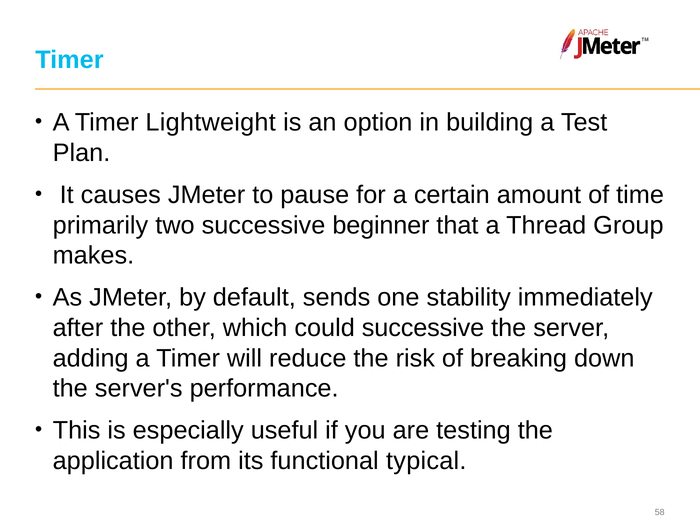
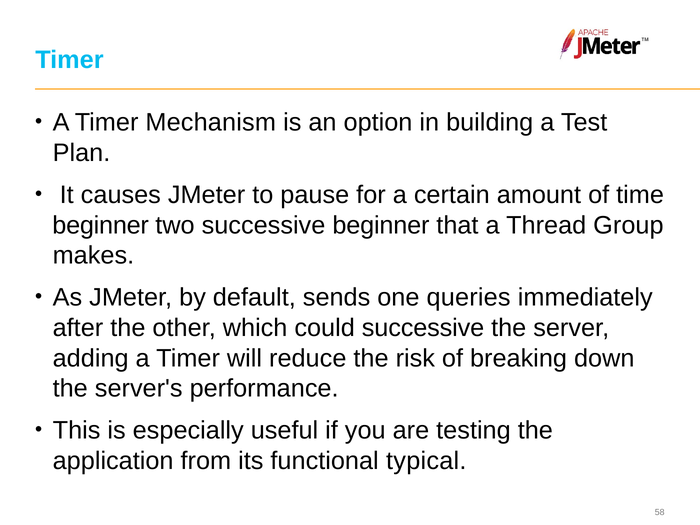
Lightweight: Lightweight -> Mechanism (211, 123)
primarily: primarily -> beginner (101, 225)
stability: stability -> queries (469, 298)
